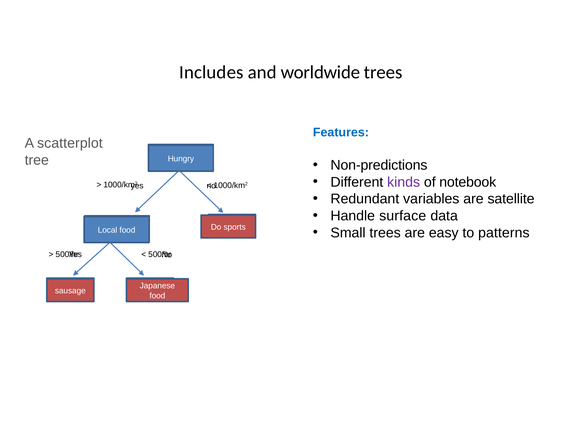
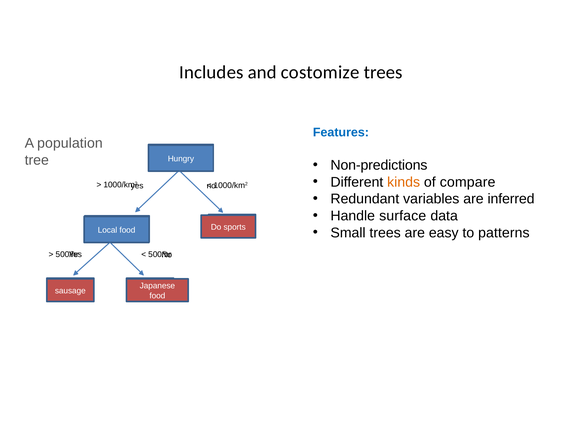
worldwide: worldwide -> costomize (320, 72)
A scatterplot: scatterplot -> population (70, 143)
kinds colour: purple -> orange (404, 182)
notebook: notebook -> compare (468, 182)
satellite: satellite -> inferred (511, 199)
